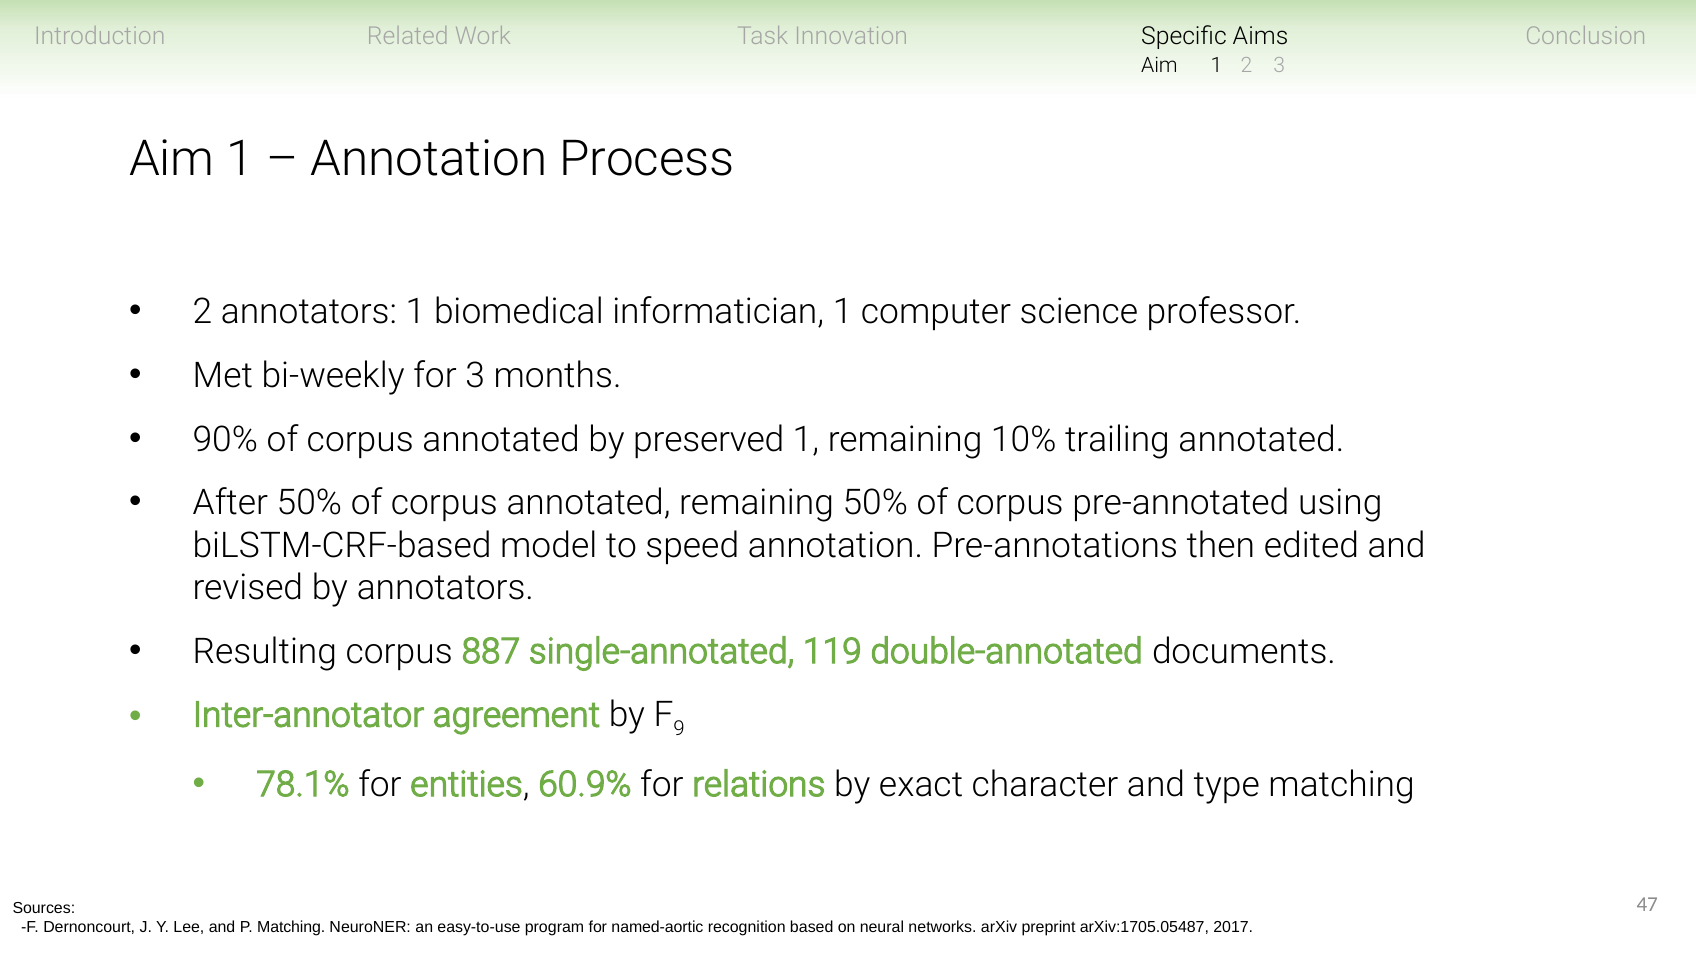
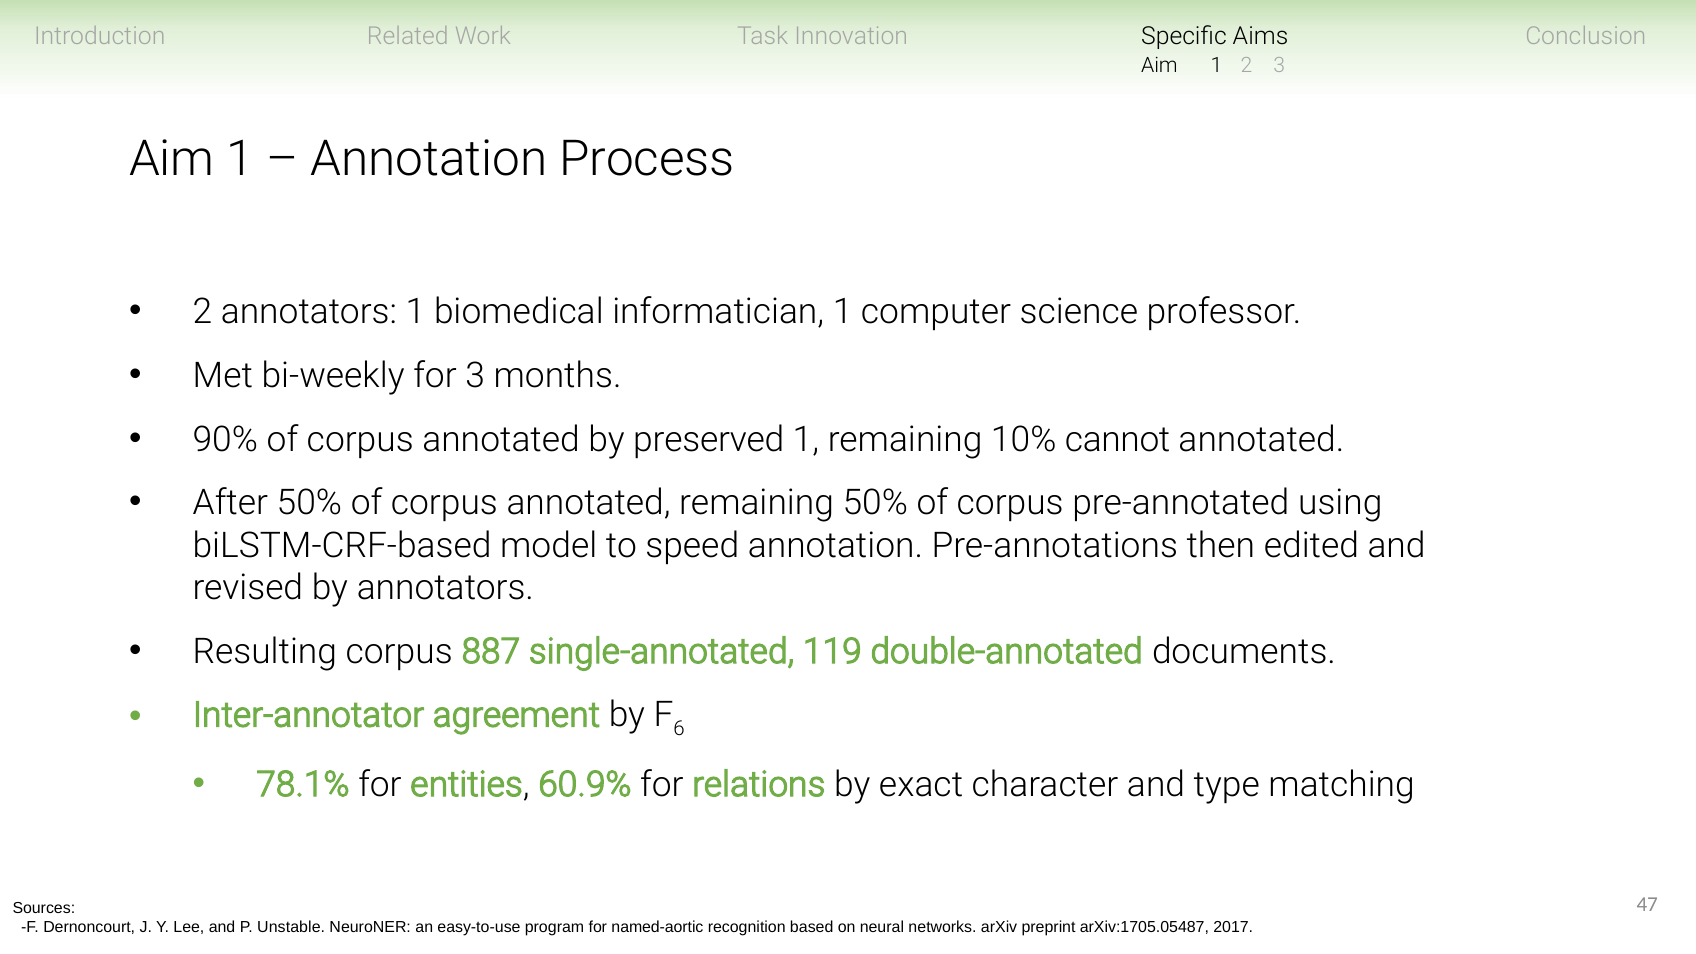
trailing: trailing -> cannot (1118, 439)
9: 9 -> 6 (679, 729)
P Matching: Matching -> Unstable (291, 927)
